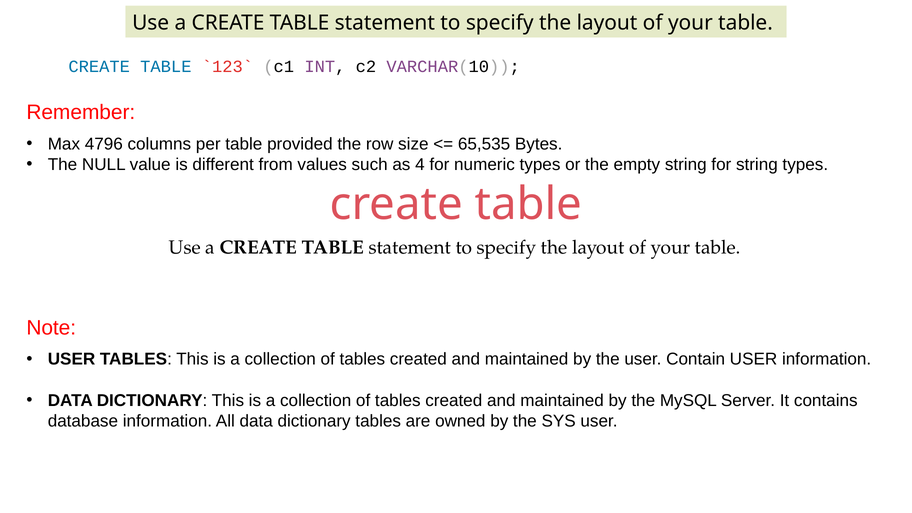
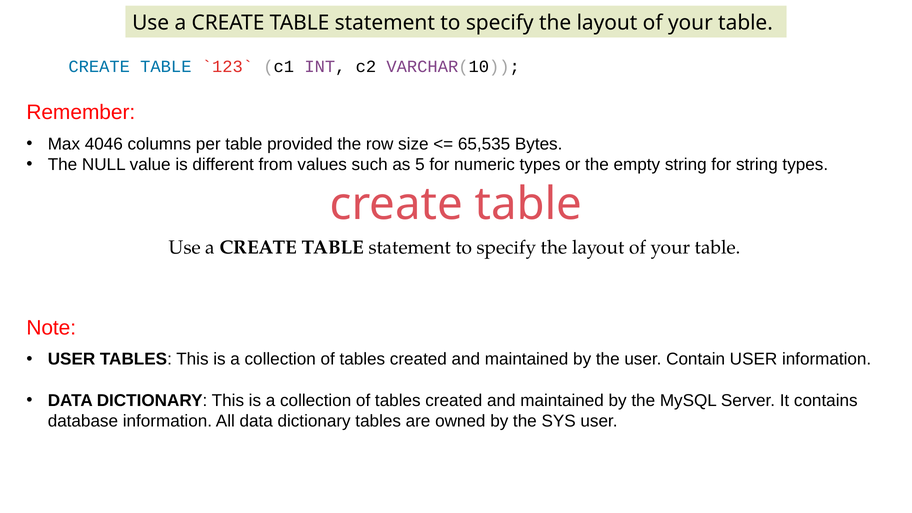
4796: 4796 -> 4046 (104, 144)
4: 4 -> 5 (420, 164)
